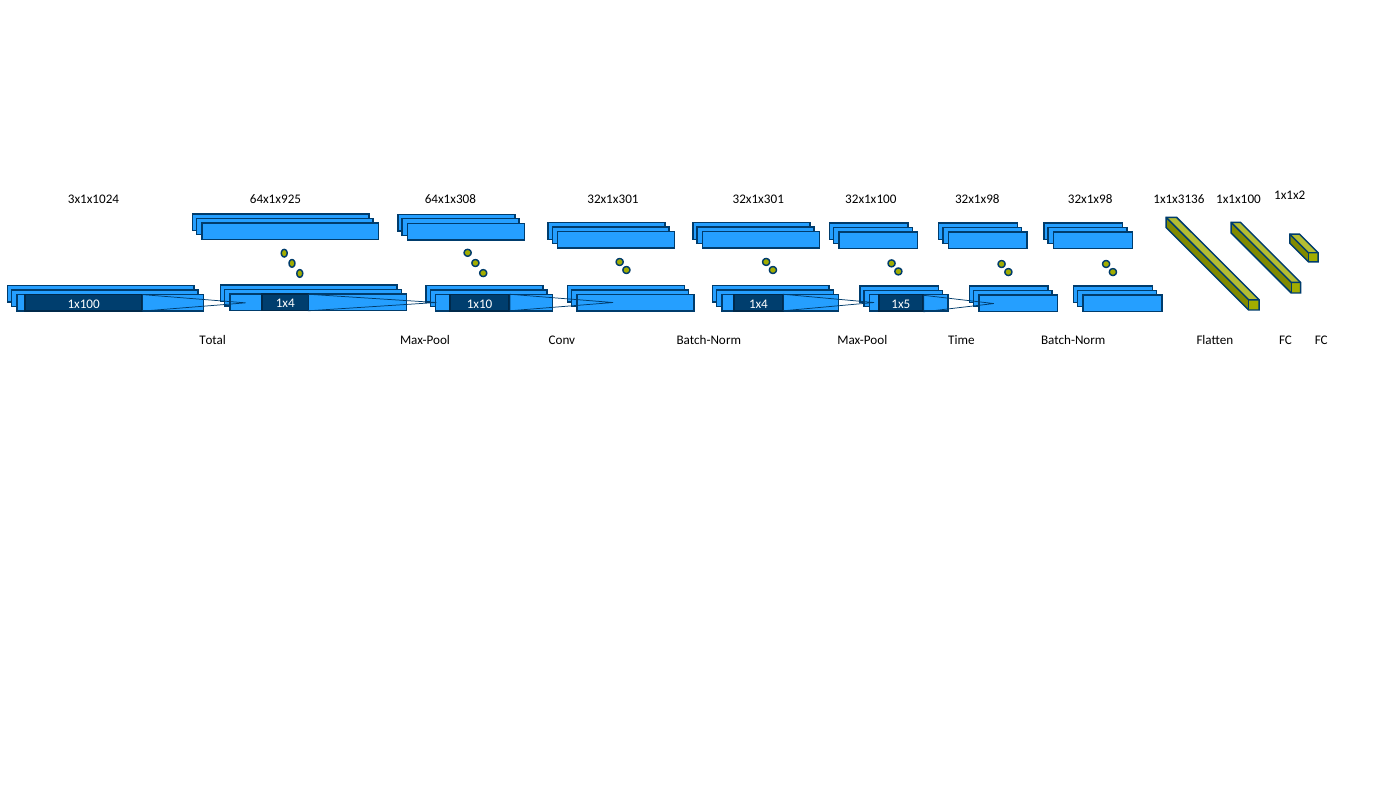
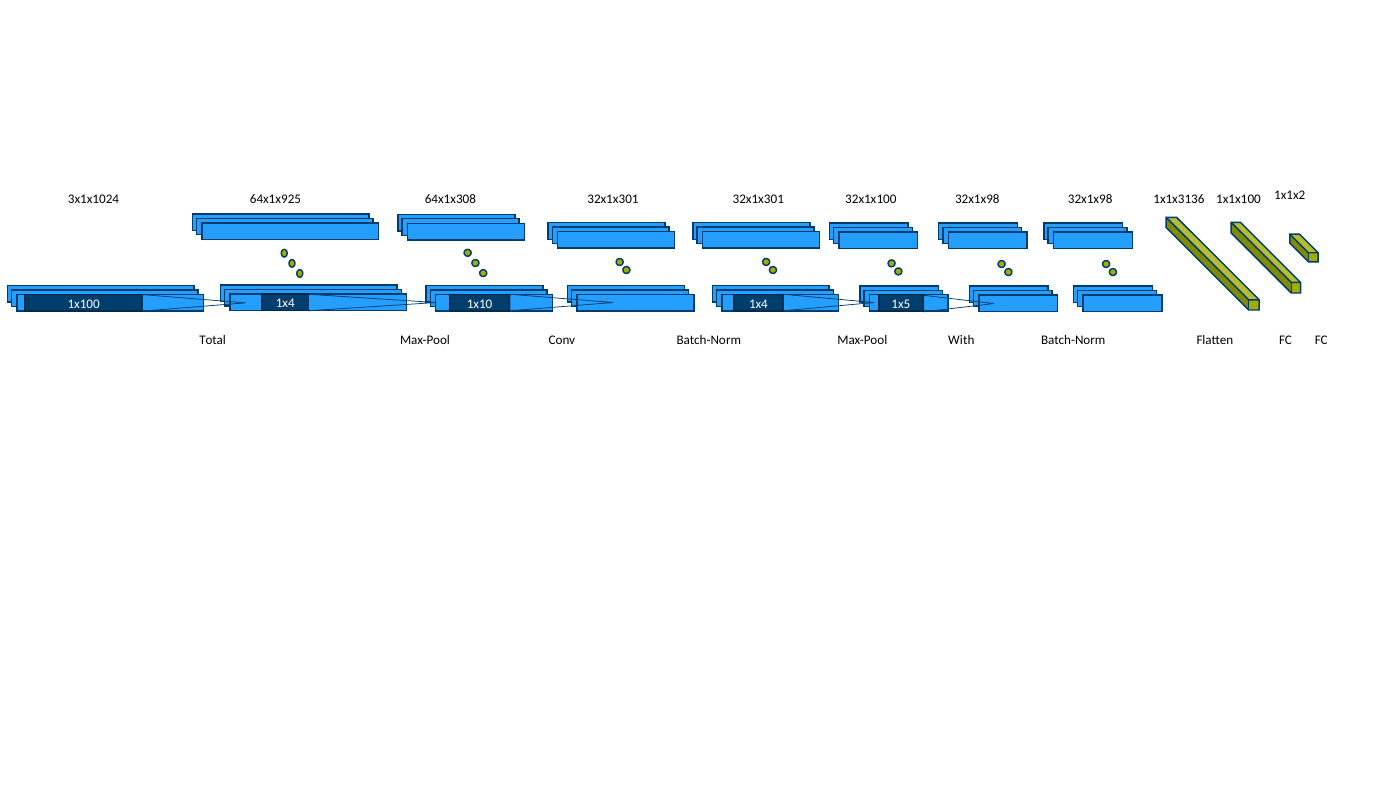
Time: Time -> With (961, 341)
